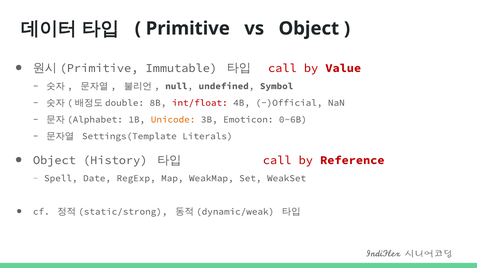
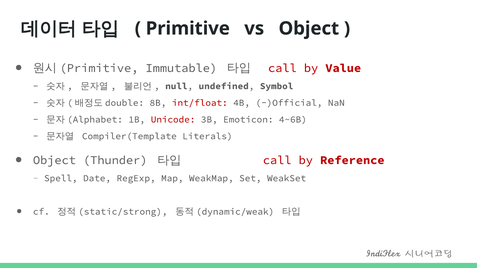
Unicode colour: orange -> red (173, 120)
0~6B: 0~6B -> 4~6B (293, 120)
Settings(Template: Settings(Template -> Compiler(Template (129, 136)
History: History -> Thunder (115, 160)
